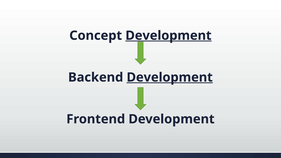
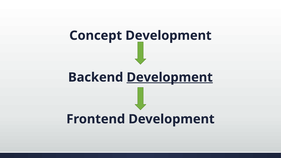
Development underline: present -> none (168, 36)
